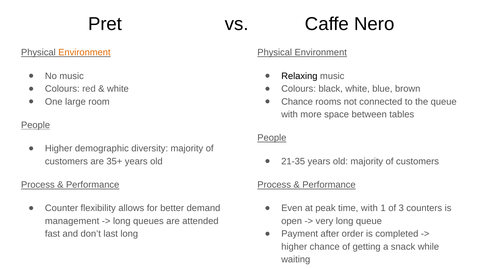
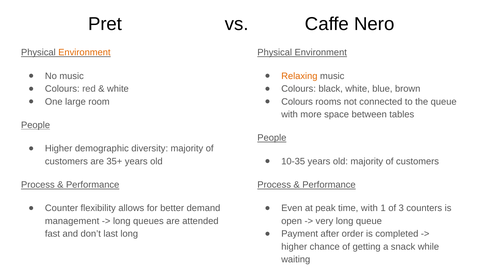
Relaxing colour: black -> orange (299, 76)
Chance: Chance -> Colours (297, 102)
21-35: 21-35 -> 10-35 (293, 161)
